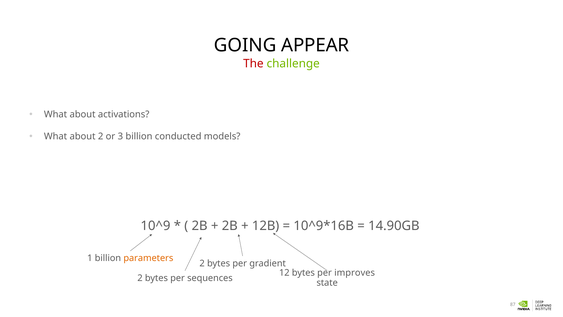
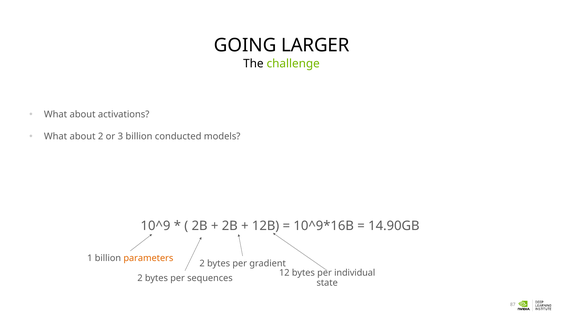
APPEAR: APPEAR -> LARGER (315, 45)
The colour: red -> black (253, 64)
improves: improves -> individual (355, 273)
